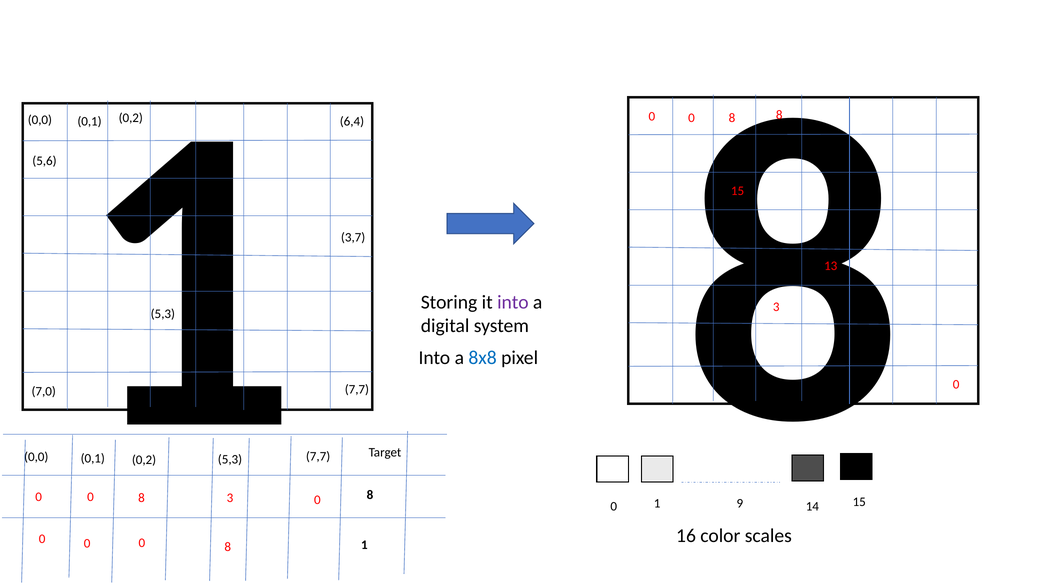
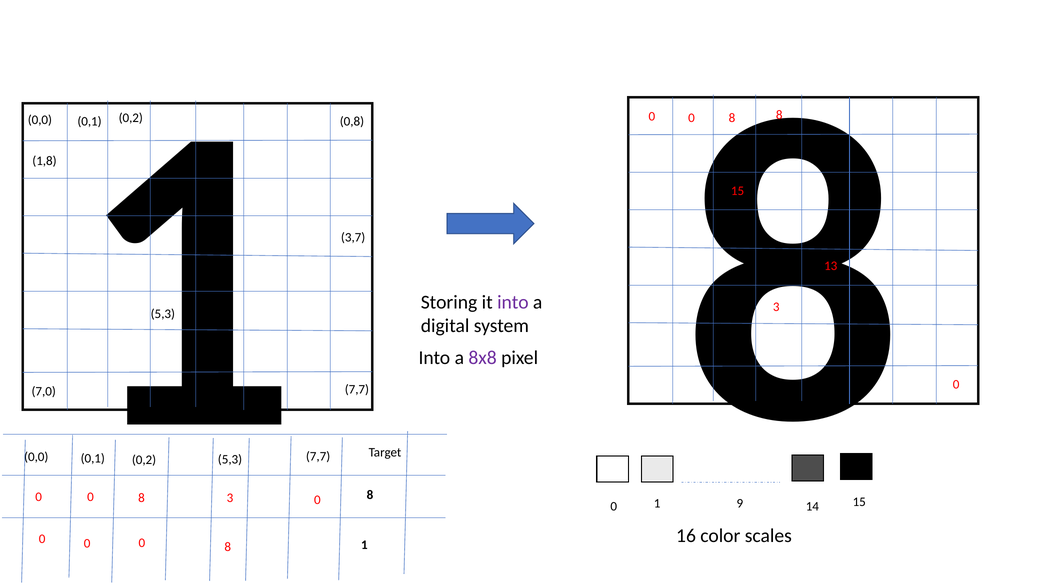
6,4: 6,4 -> 0,8 (352, 122)
5,6: 5,6 -> 1,8 (44, 161)
8x8 colour: blue -> purple (483, 358)
